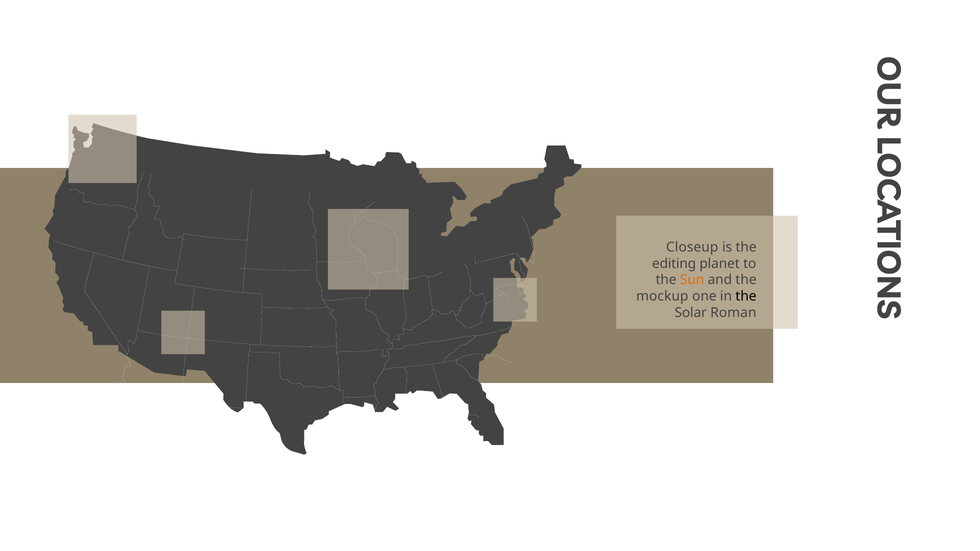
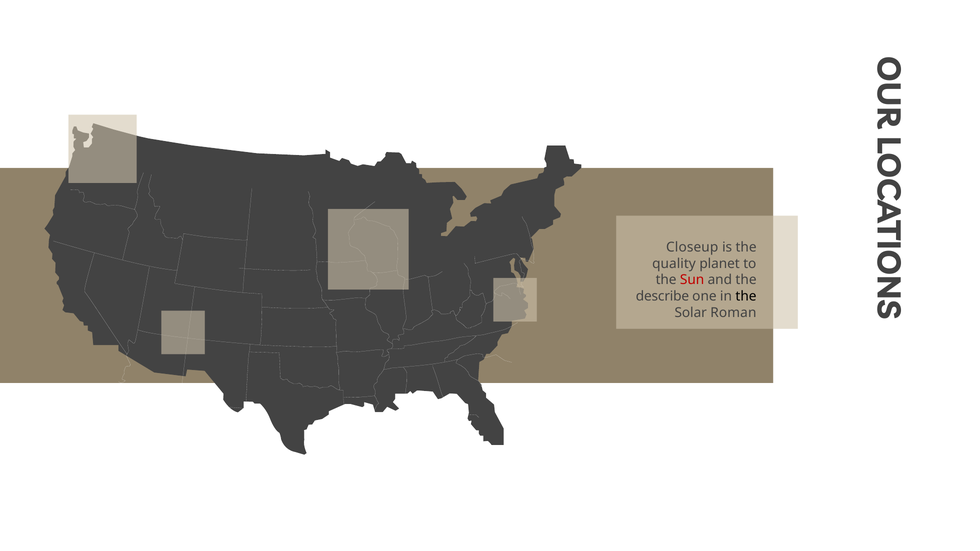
editing: editing -> quality (674, 264)
Sun colour: orange -> red (692, 280)
mockup: mockup -> describe (662, 296)
